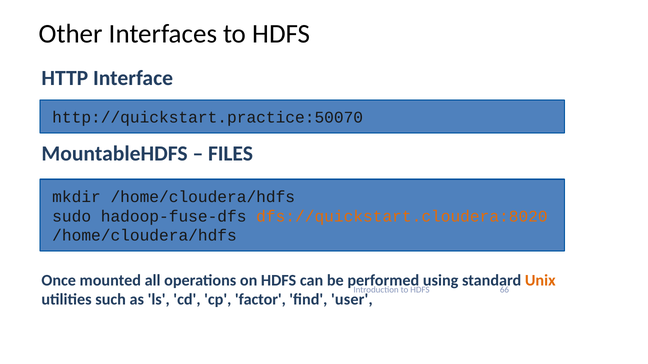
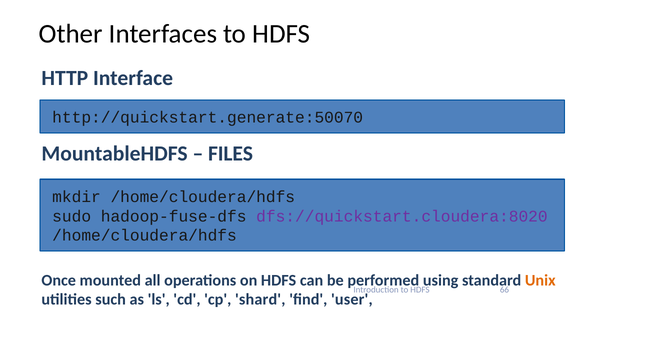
http://quickstart.practice:50070: http://quickstart.practice:50070 -> http://quickstart.generate:50070 (208, 118)
dfs://quickstart.cloudera:8020 colour: orange -> purple (402, 216)
factor: factor -> shard (260, 300)
